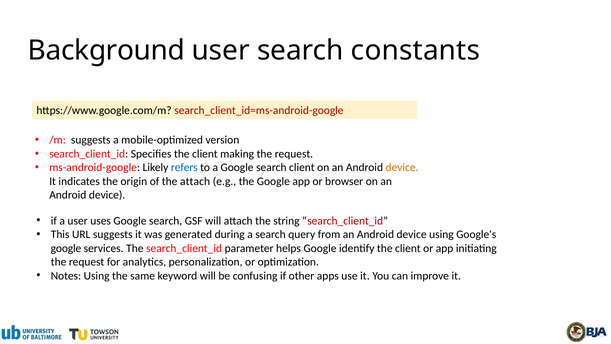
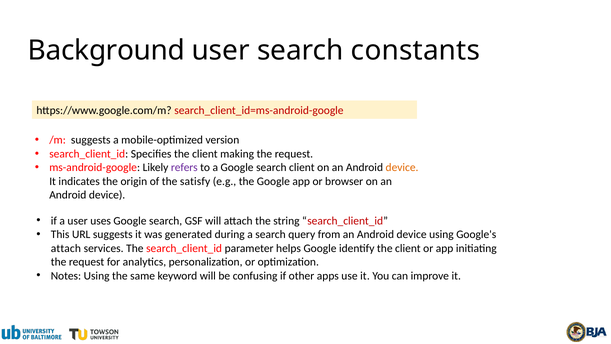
refers colour: blue -> purple (184, 168)
the attach: attach -> satisfy (195, 181)
google: google -> attach (66, 248)
